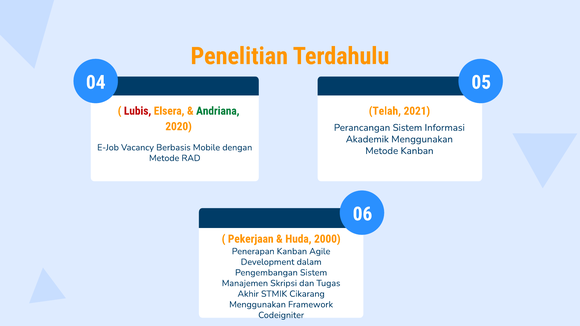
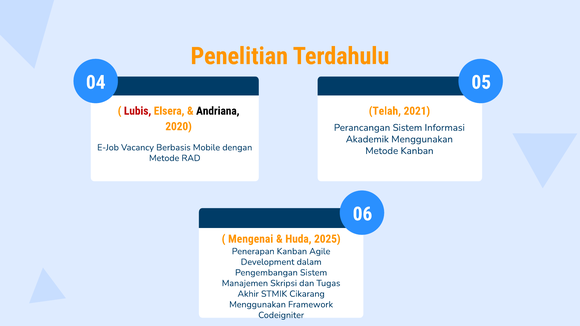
Andriana colour: green -> black (218, 111)
Pekerjaan: Pekerjaan -> Mengenai (251, 239)
2000: 2000 -> 2025 (327, 239)
